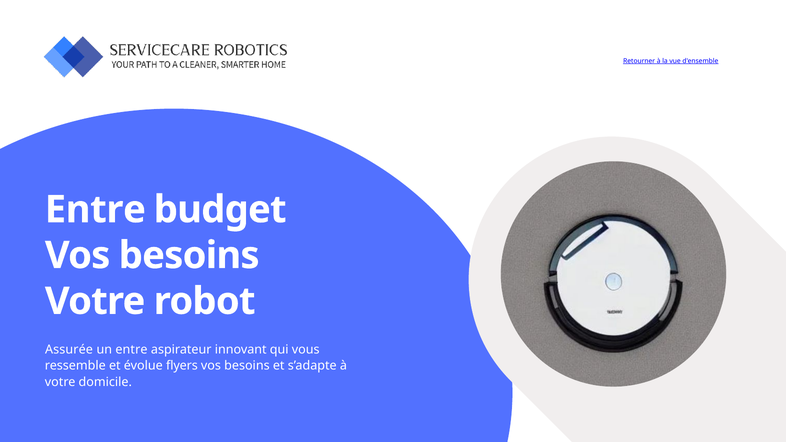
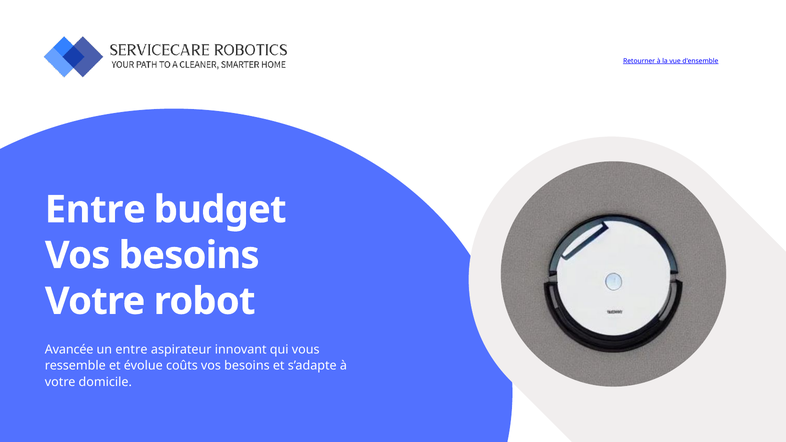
Assurée: Assurée -> Avancée (69, 350)
flyers: flyers -> coûts (182, 366)
